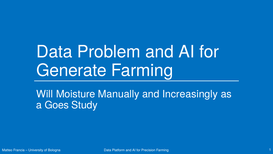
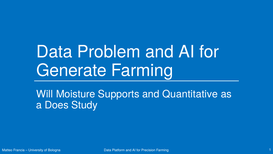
Manually: Manually -> Supports (119, 94)
Increasingly: Increasingly -> Quantitative (190, 94)
Goes: Goes -> Does (57, 105)
